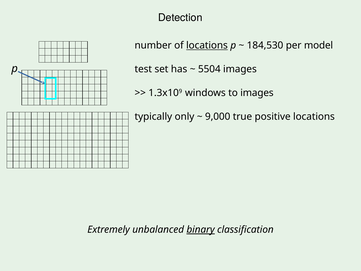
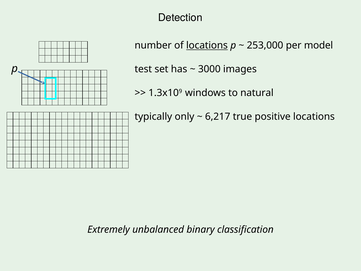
184,530: 184,530 -> 253,000 (265, 45)
5504: 5504 -> 3000 (209, 69)
to images: images -> natural (257, 93)
9,000: 9,000 -> 6,217 (218, 117)
binary underline: present -> none (201, 229)
